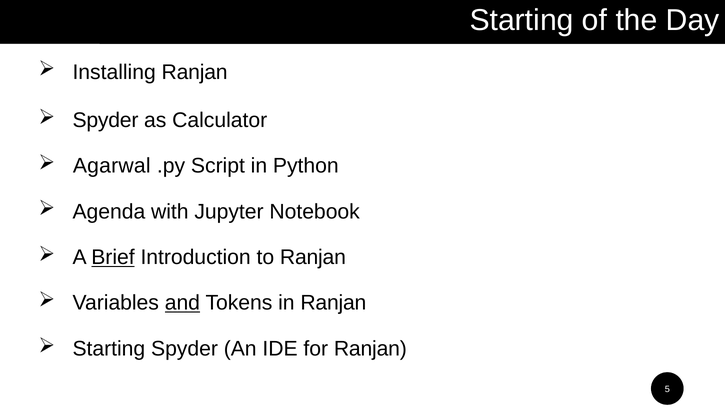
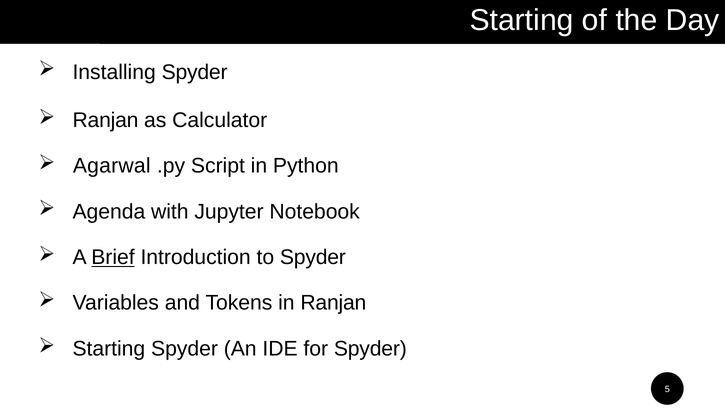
Installing Ranjan: Ranjan -> Spyder (195, 72)
Spyder: Spyder -> Ranjan (106, 120)
to Ranjan: Ranjan -> Spyder (313, 257)
and underline: present -> none (182, 303)
for Ranjan: Ranjan -> Spyder (370, 349)
